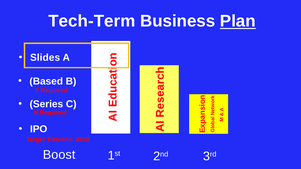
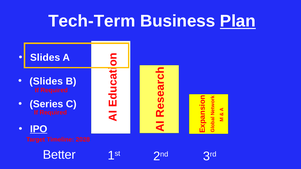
Based: Based -> Slides (46, 81)
IPO underline: none -> present (39, 129)
Boost: Boost -> Better (59, 155)
